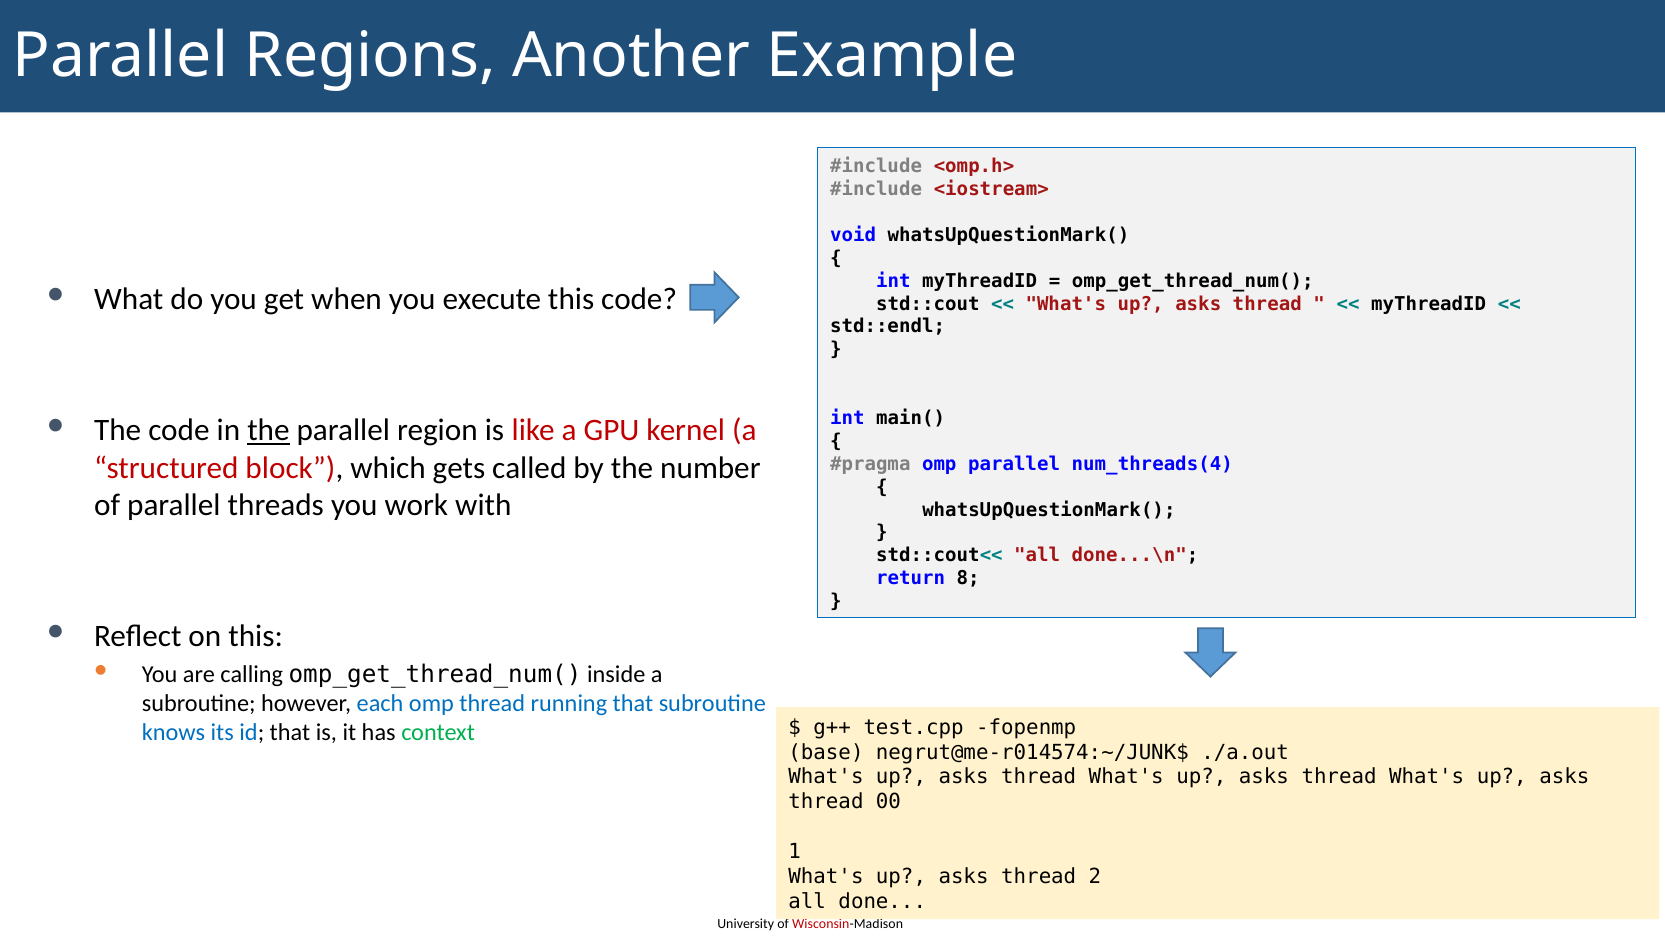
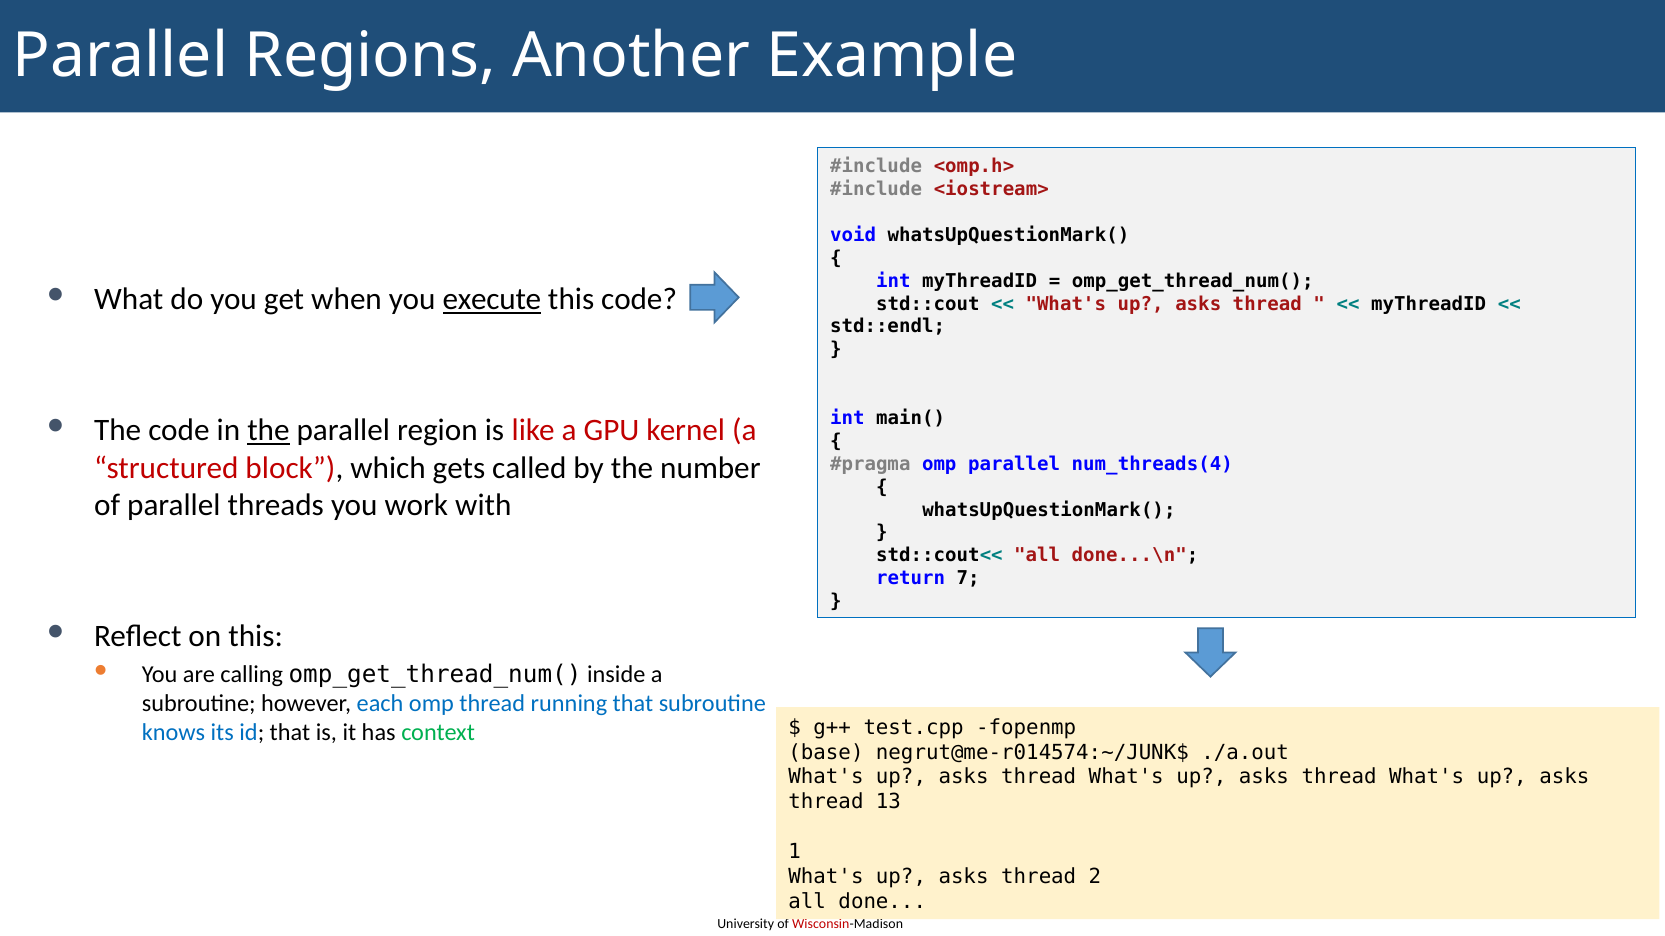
execute underline: none -> present (492, 300)
8: 8 -> 7 (968, 579)
00: 00 -> 13 (888, 803)
